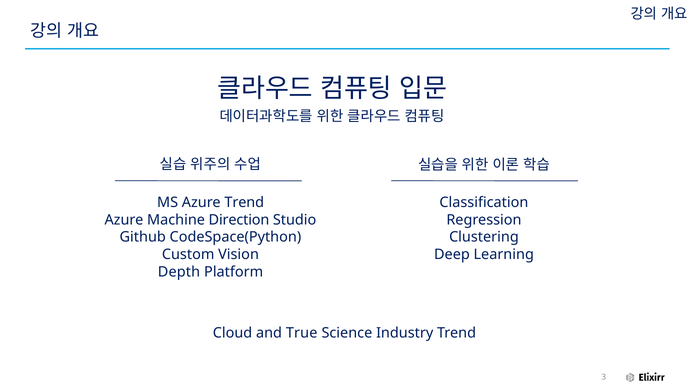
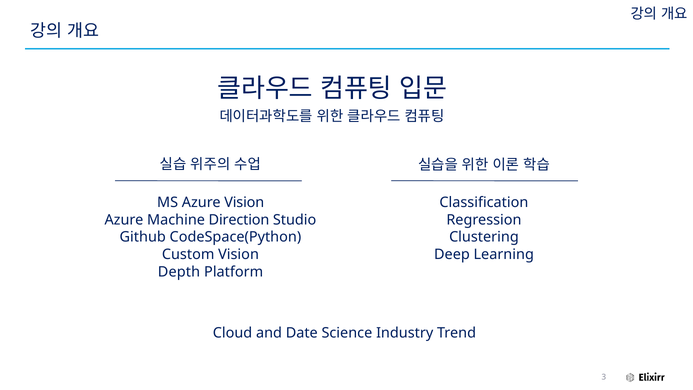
Azure Trend: Trend -> Vision (244, 202)
True: True -> Date (302, 333)
